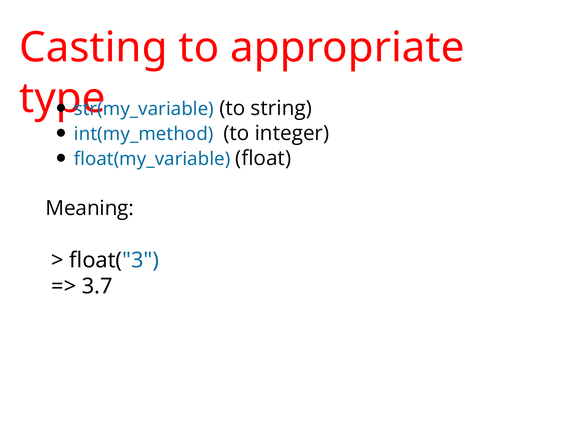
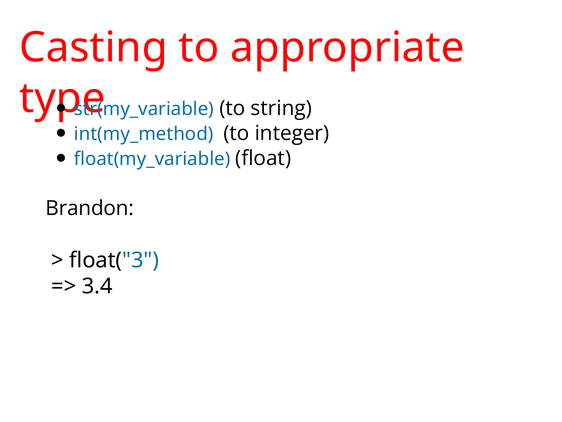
Meaning: Meaning -> Brandon (90, 208)
3.7: 3.7 -> 3.4 (97, 286)
